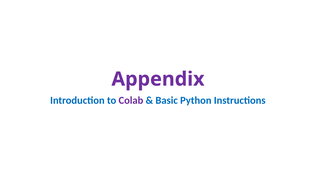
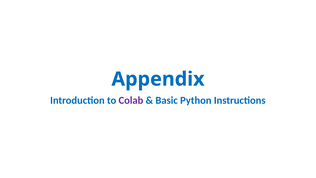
Appendix colour: purple -> blue (158, 79)
